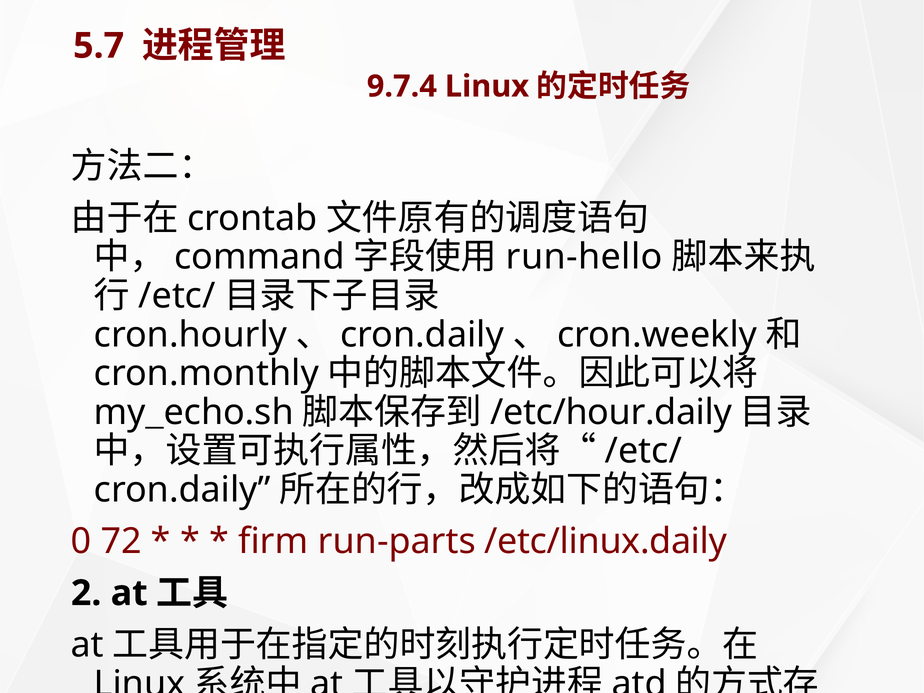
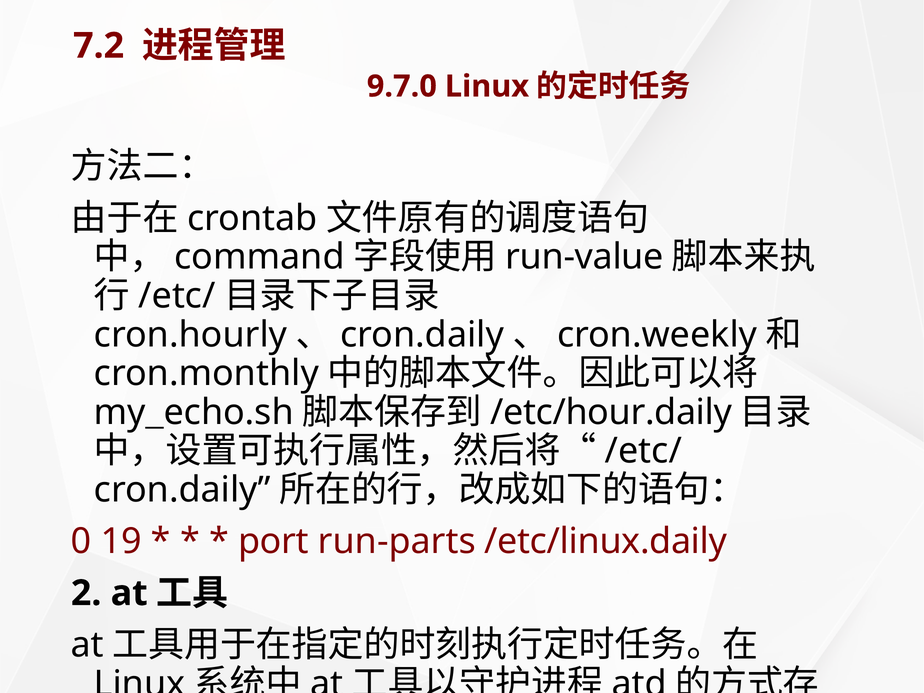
5.7: 5.7 -> 7.2 (99, 46)
9.7.4: 9.7.4 -> 9.7.0 (402, 86)
run-hello: run-hello -> run-value (585, 257)
72: 72 -> 19 (121, 542)
firm: firm -> port (274, 542)
